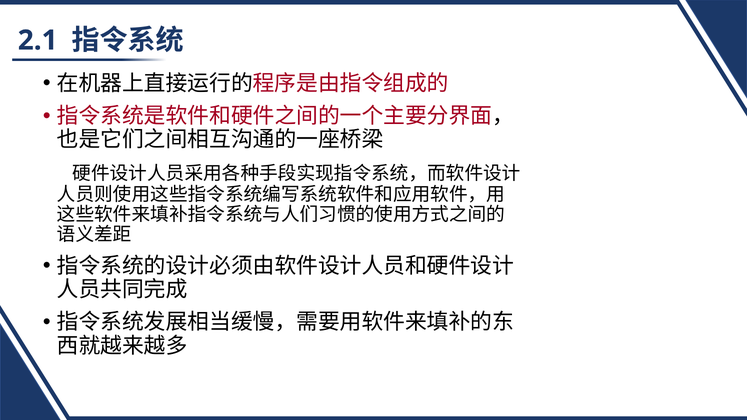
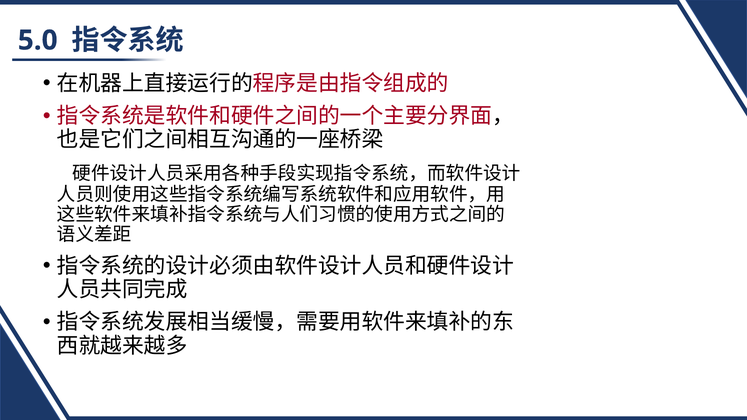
2.1: 2.1 -> 5.0 (38, 40)
